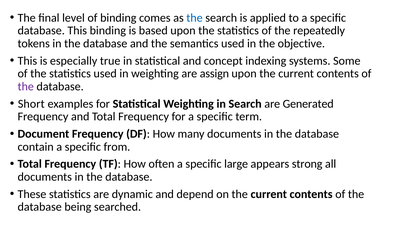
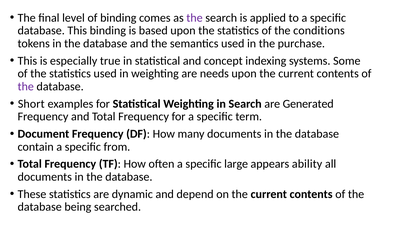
the colour: blue -> purple (195, 18)
repeatedly: repeatedly -> conditions (319, 31)
objective: objective -> purchase (301, 44)
assign: assign -> needs (214, 74)
strong: strong -> ability (307, 164)
